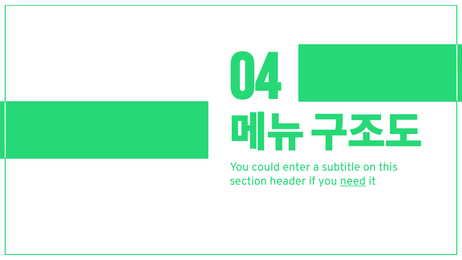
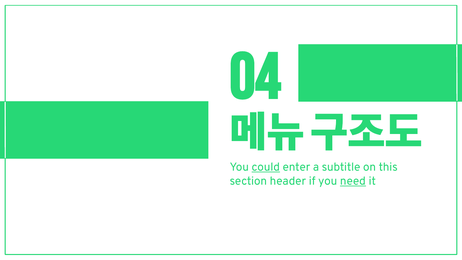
could underline: none -> present (266, 167)
